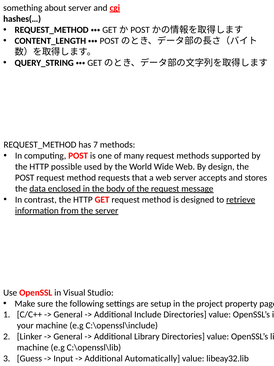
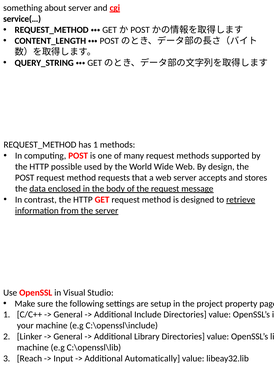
hashes(…: hashes(… -> service(… (22, 19)
has 7: 7 -> 1 (96, 144)
Guess: Guess -> Reach (29, 358)
